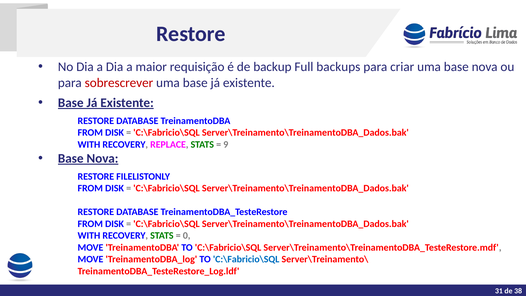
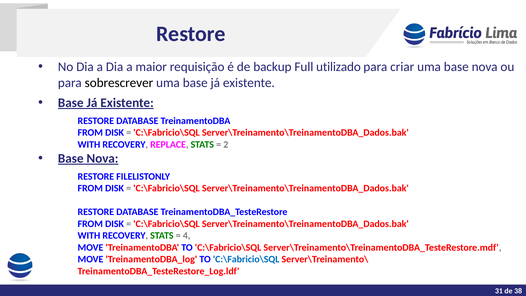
backups: backups -> utilizado (338, 67)
sobrescrever colour: red -> black (119, 83)
9: 9 -> 2 (226, 144)
0: 0 -> 4 (187, 236)
